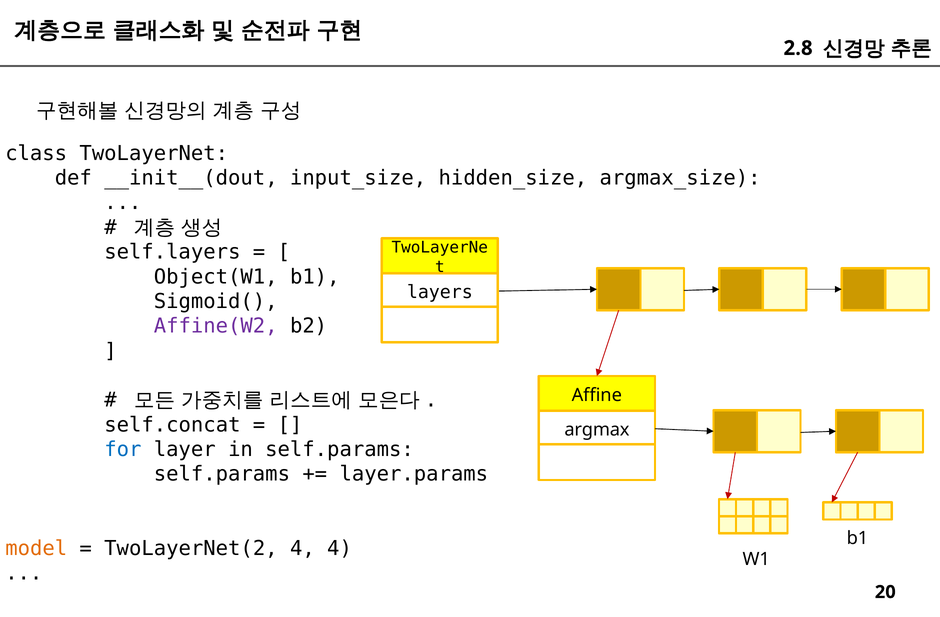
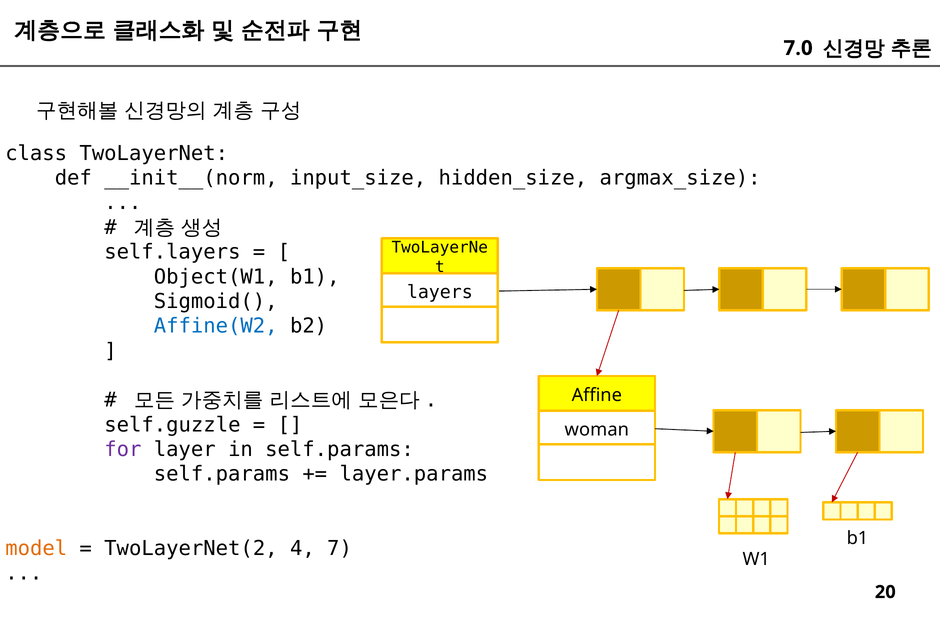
2.8: 2.8 -> 7.0 (798, 48)
__init__(dout: __init__(dout -> __init__(norm (191, 178)
Affine(W2 colour: purple -> blue (216, 326)
self.concat: self.concat -> self.guzzle (172, 425)
argmax: argmax -> woman (597, 430)
for colour: blue -> purple (123, 450)
4 4: 4 -> 7 (340, 549)
